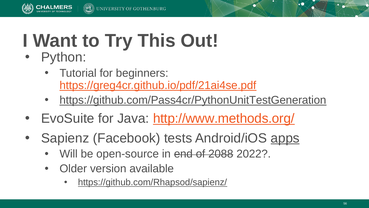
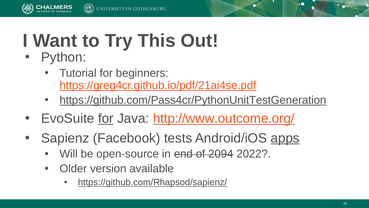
for underline: none -> present (106, 118)
http://www.methods.org/: http://www.methods.org/ -> http://www.outcome.org/ (224, 118)
2088: 2088 -> 2094 (221, 154)
